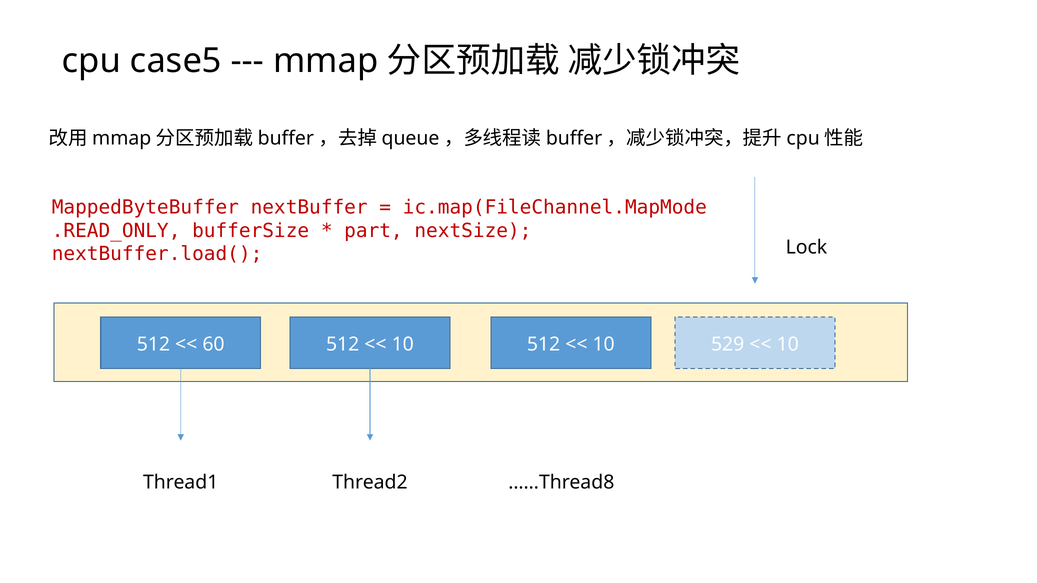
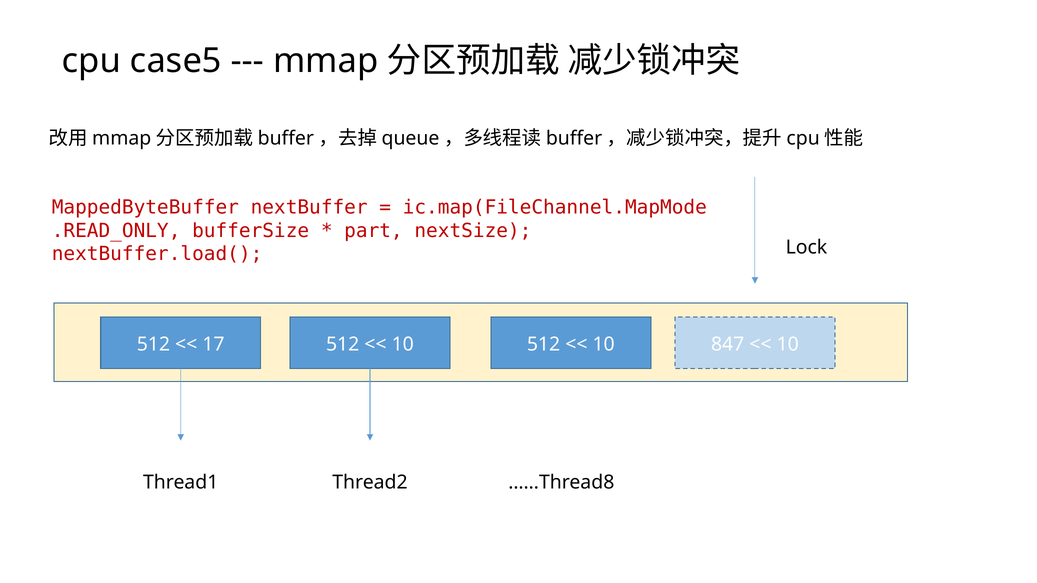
60: 60 -> 17 (213, 344)
529: 529 -> 847 (728, 344)
